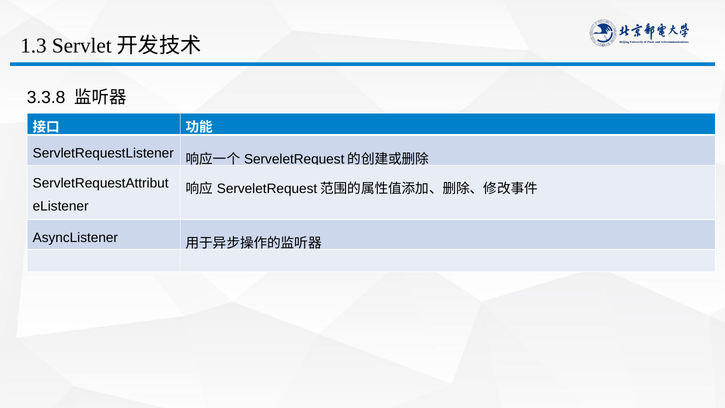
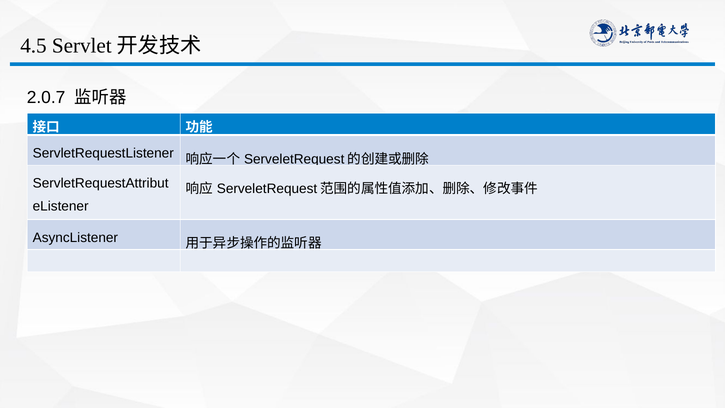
1.3: 1.3 -> 4.5 (34, 46)
3.3.8: 3.3.8 -> 2.0.7 (46, 97)
